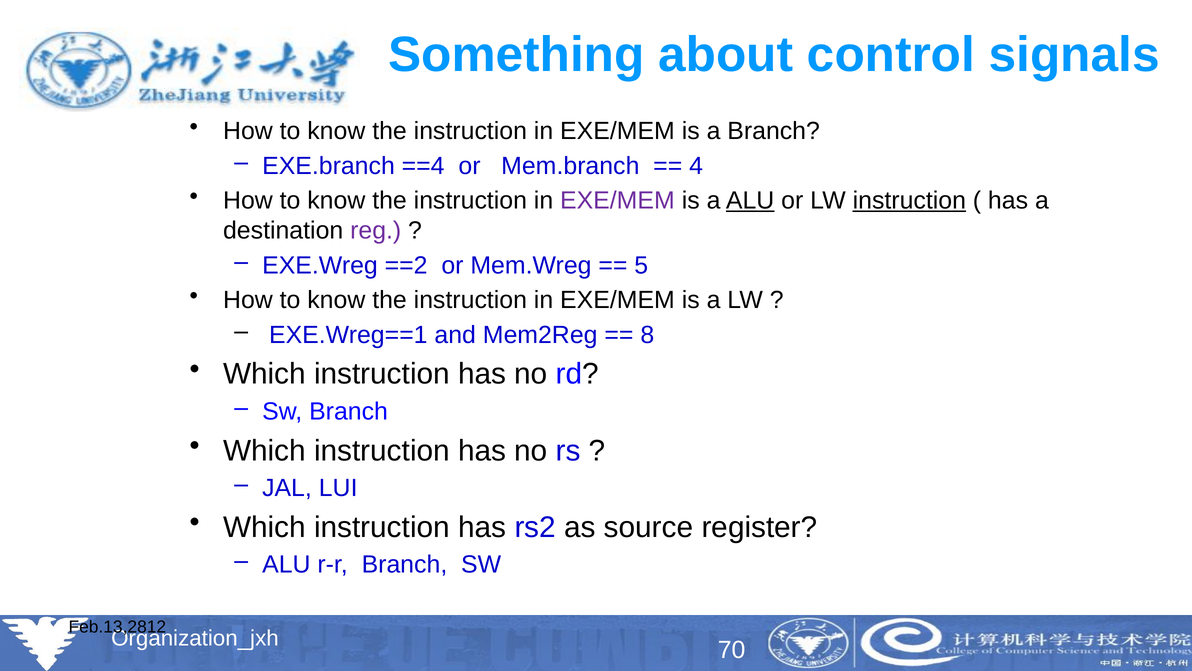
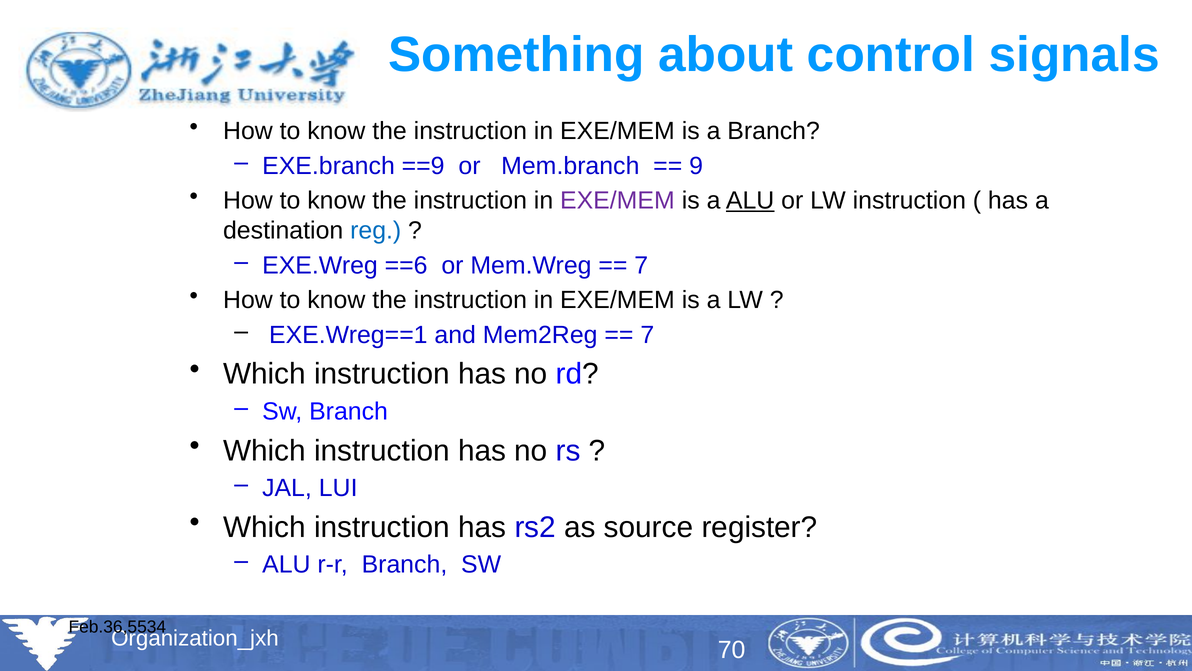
==4: ==4 -> ==9 (423, 166)
4: 4 -> 9 (696, 166)
instruction underline: present -> none (909, 201)
reg colour: purple -> blue (376, 230)
==2: ==2 -> ==6 (406, 265)
5: 5 -> 7 (641, 265)
8: 8 -> 7 (647, 335)
Feb.13,2812: Feb.13,2812 -> Feb.36,5534 (117, 627)
